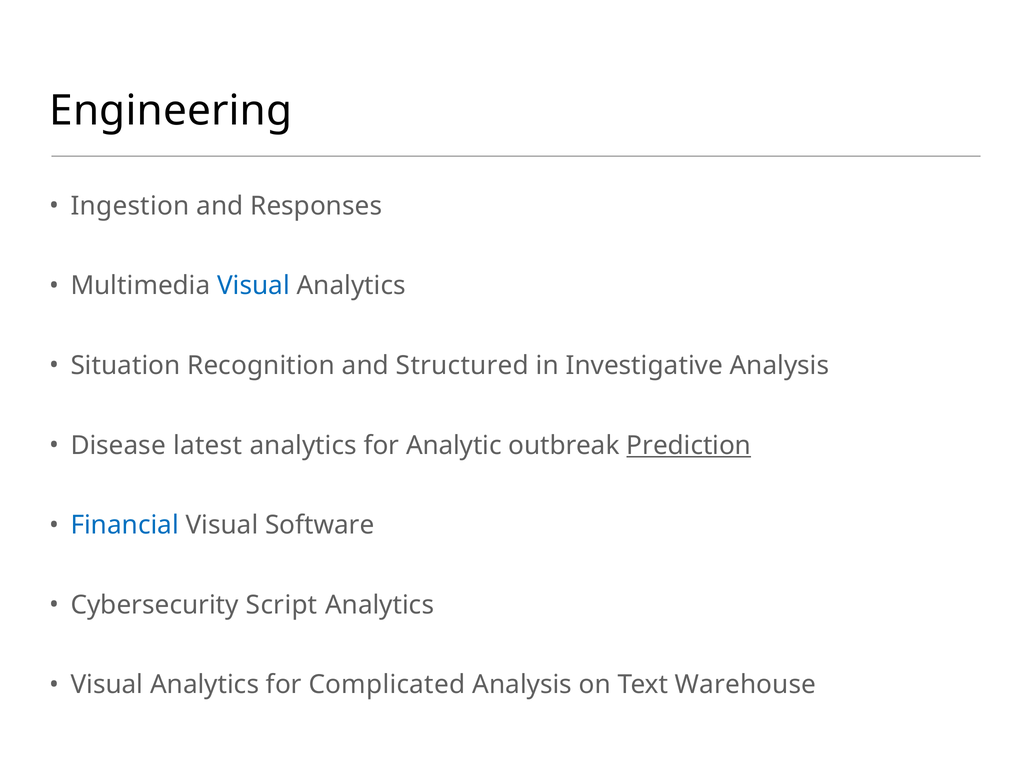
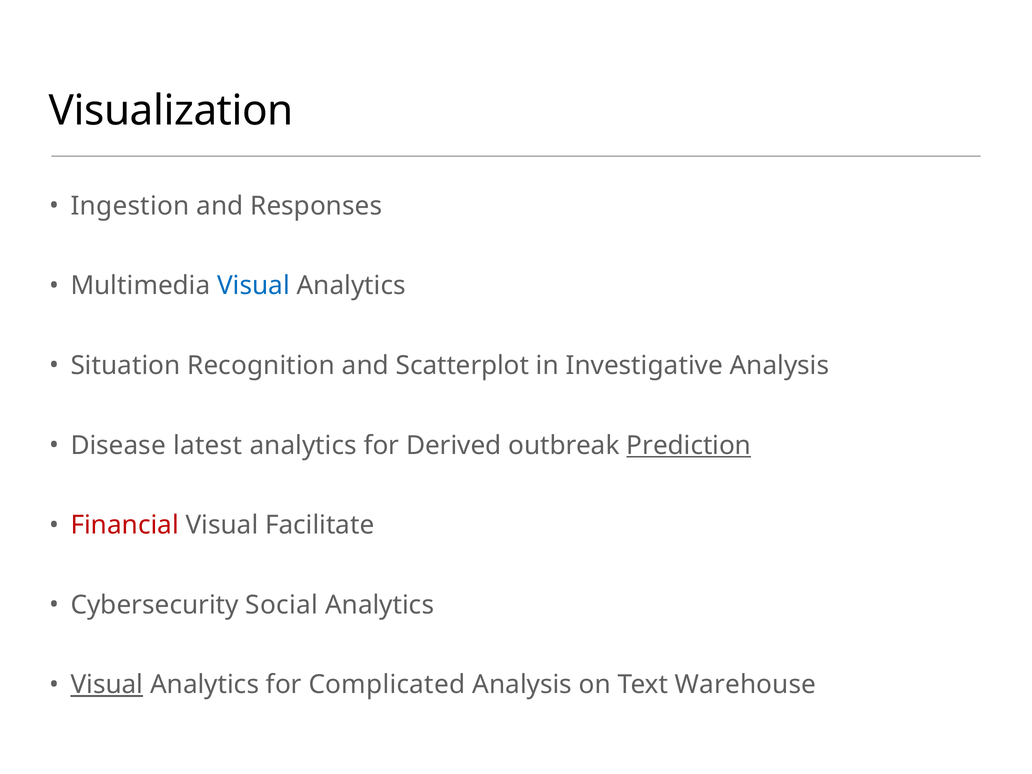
Engineering: Engineering -> Visualization (171, 111)
Structured: Structured -> Scatterplot (463, 366)
Analytic: Analytic -> Derived (454, 445)
Financial colour: blue -> red (125, 525)
Software: Software -> Facilitate (320, 525)
Script: Script -> Social (282, 605)
Visual underline: none -> present (107, 685)
